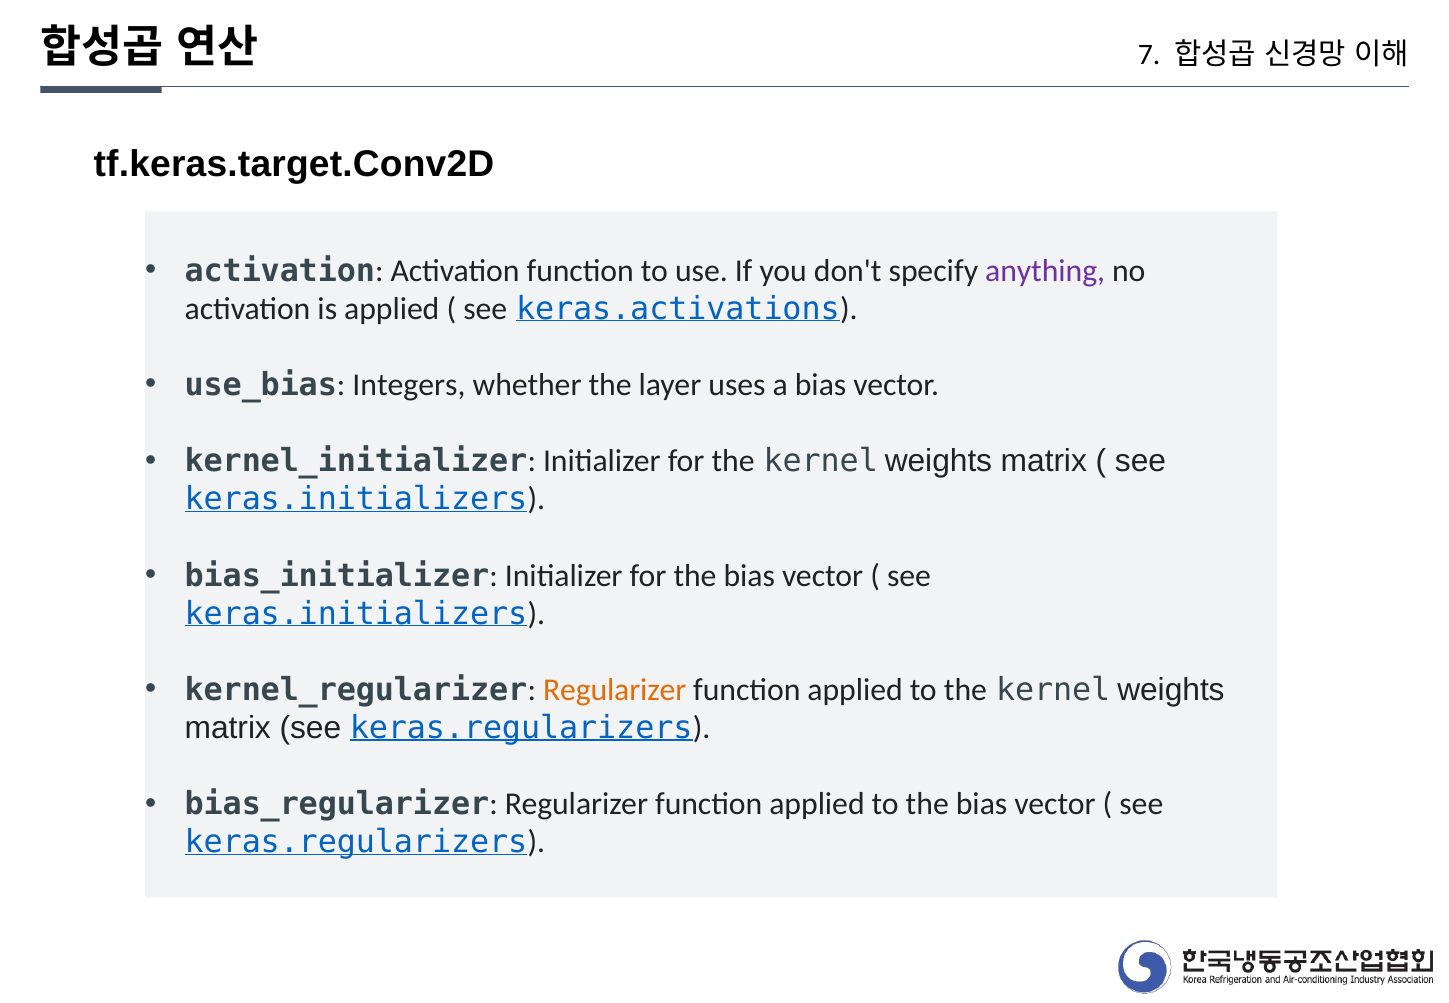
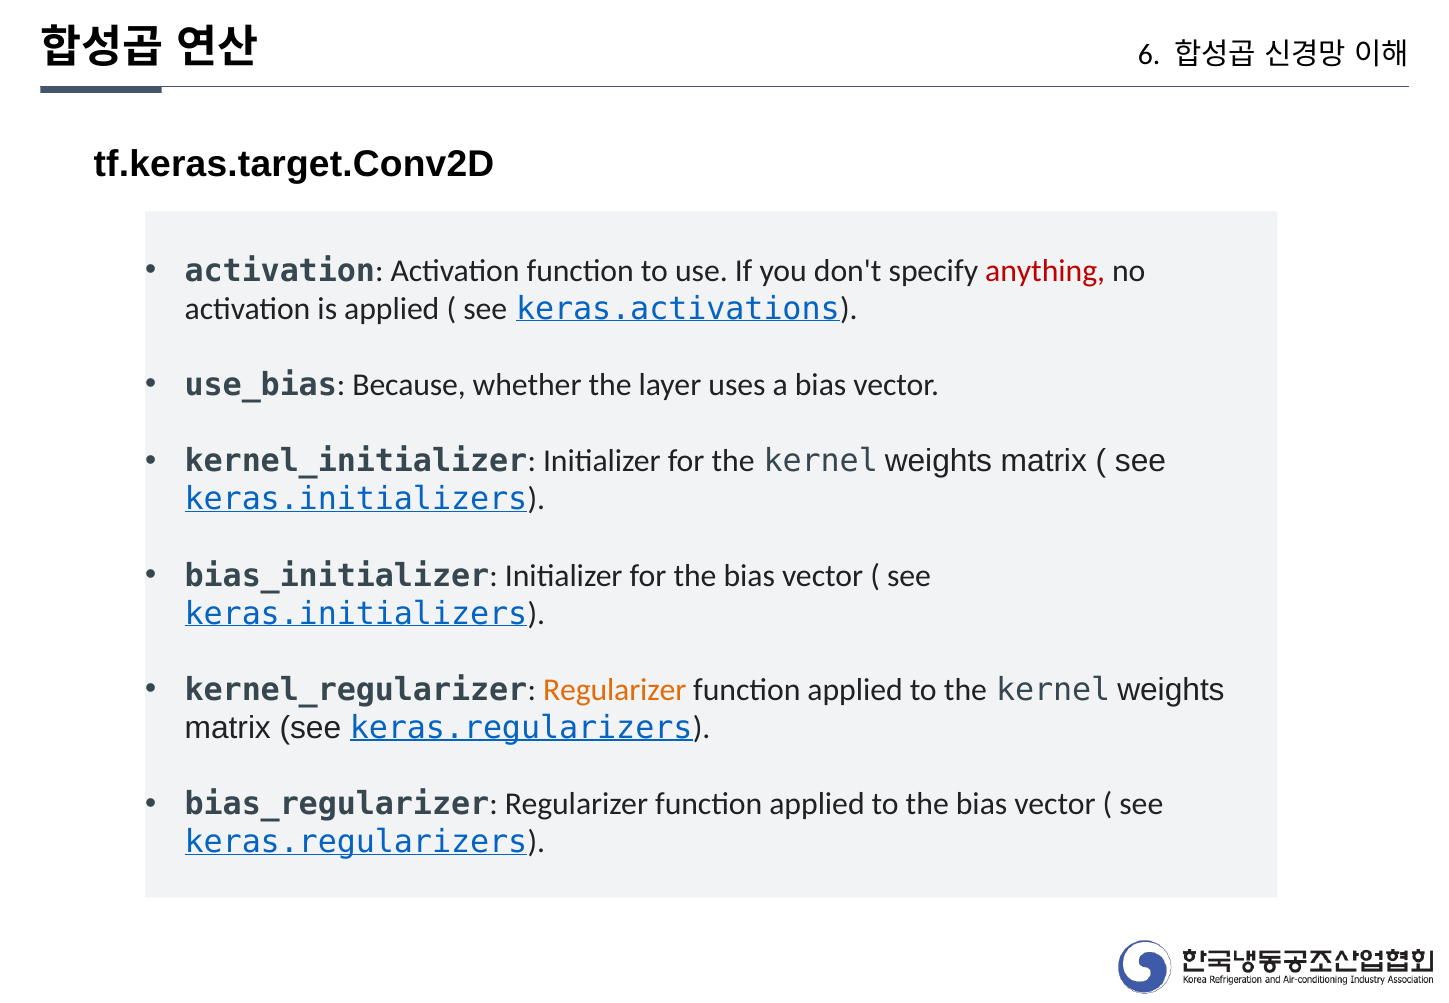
7: 7 -> 6 (1149, 55)
anything colour: purple -> red (1045, 271)
Integers: Integers -> Because (409, 385)
